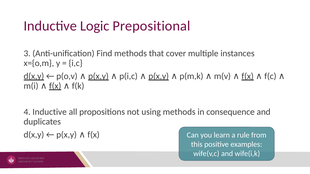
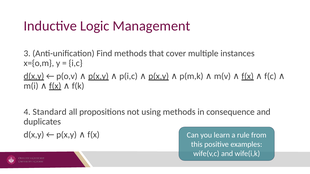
Prepositional: Prepositional -> Management (152, 26)
4 Inductive: Inductive -> Standard (50, 112)
